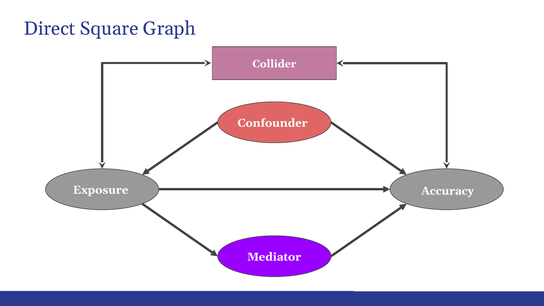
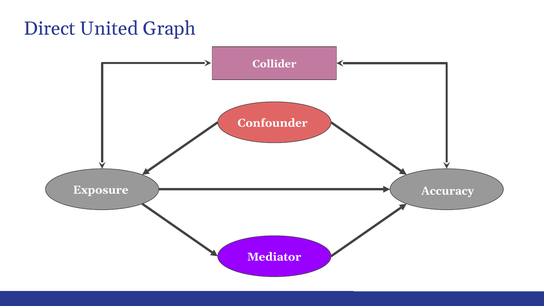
Square: Square -> United (109, 29)
